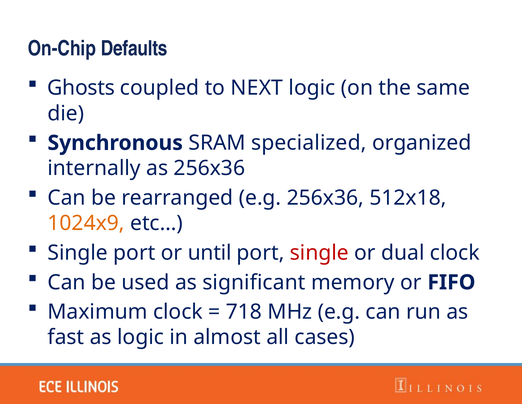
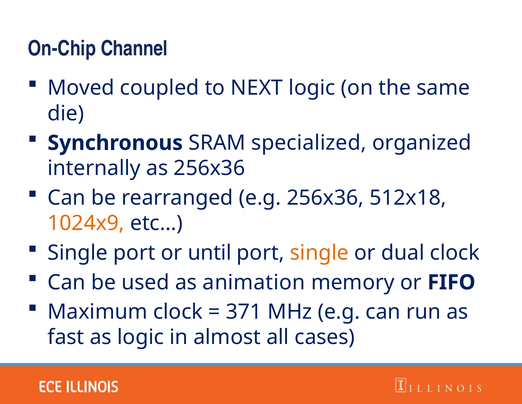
Defaults: Defaults -> Channel (134, 49)
Ghosts: Ghosts -> Moved (81, 88)
single colour: red -> orange (319, 252)
significant: significant -> animation (254, 282)
718: 718 -> 371 (244, 312)
